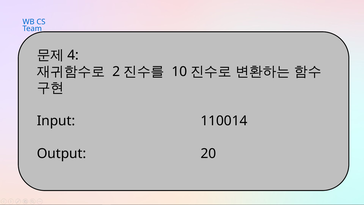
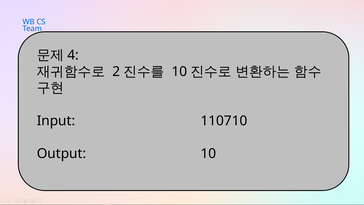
110014: 110014 -> 110710 (224, 121)
Output 20: 20 -> 10 (208, 153)
